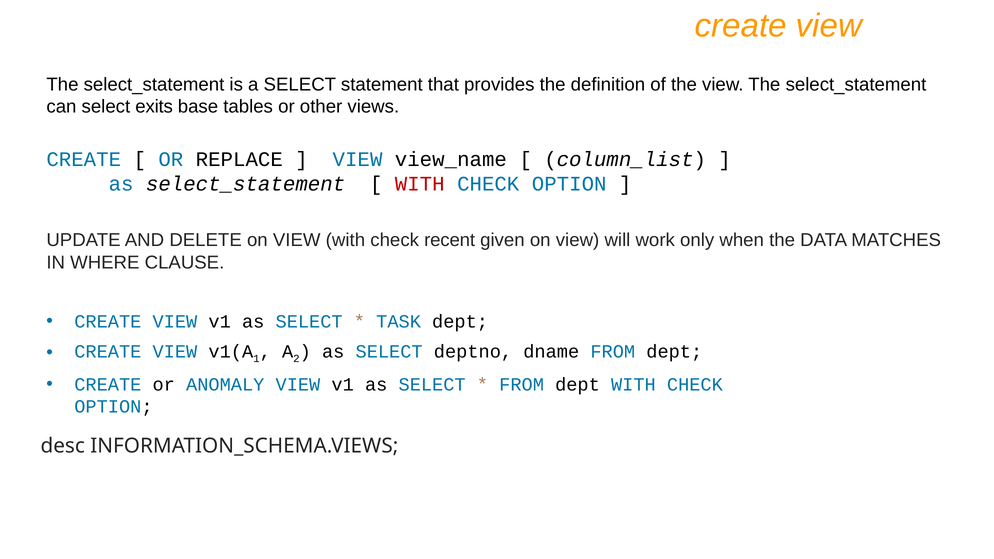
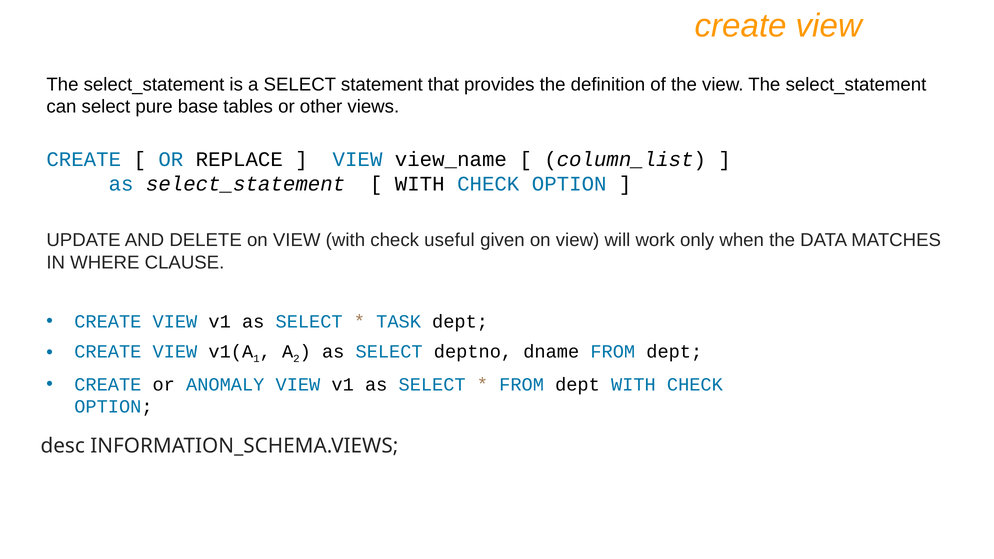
exits: exits -> pure (154, 107)
WITH colour: red -> black (420, 184)
recent: recent -> useful (449, 240)
